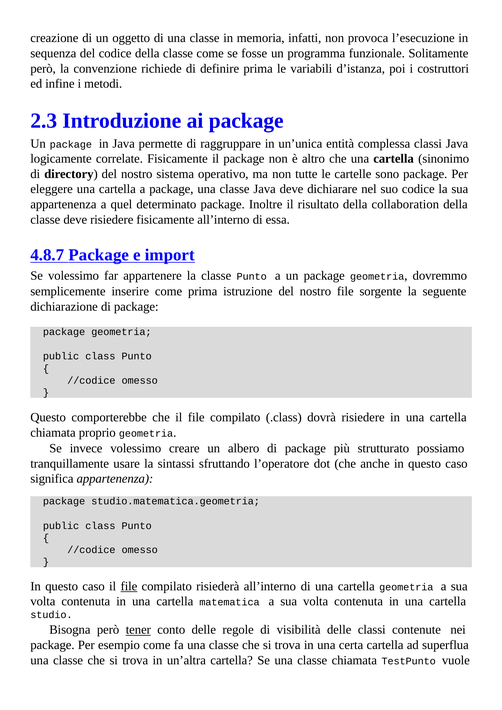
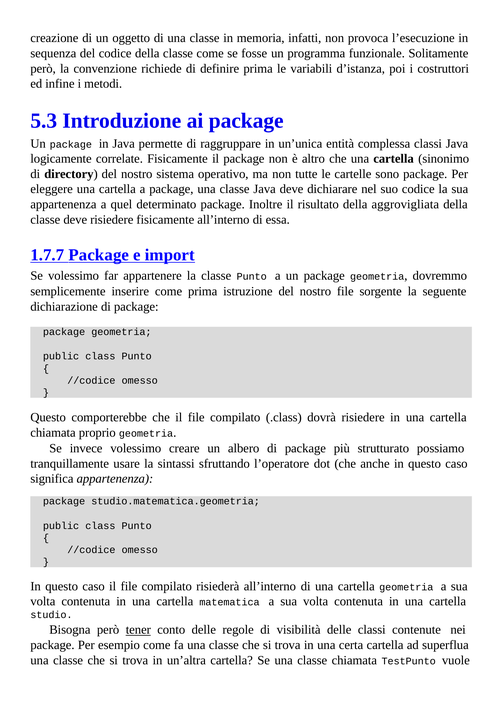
2.3: 2.3 -> 5.3 (44, 121)
collaboration: collaboration -> aggrovigliata (405, 204)
4.8.7: 4.8.7 -> 1.7.7 (47, 255)
file underline: present -> none (129, 587)
